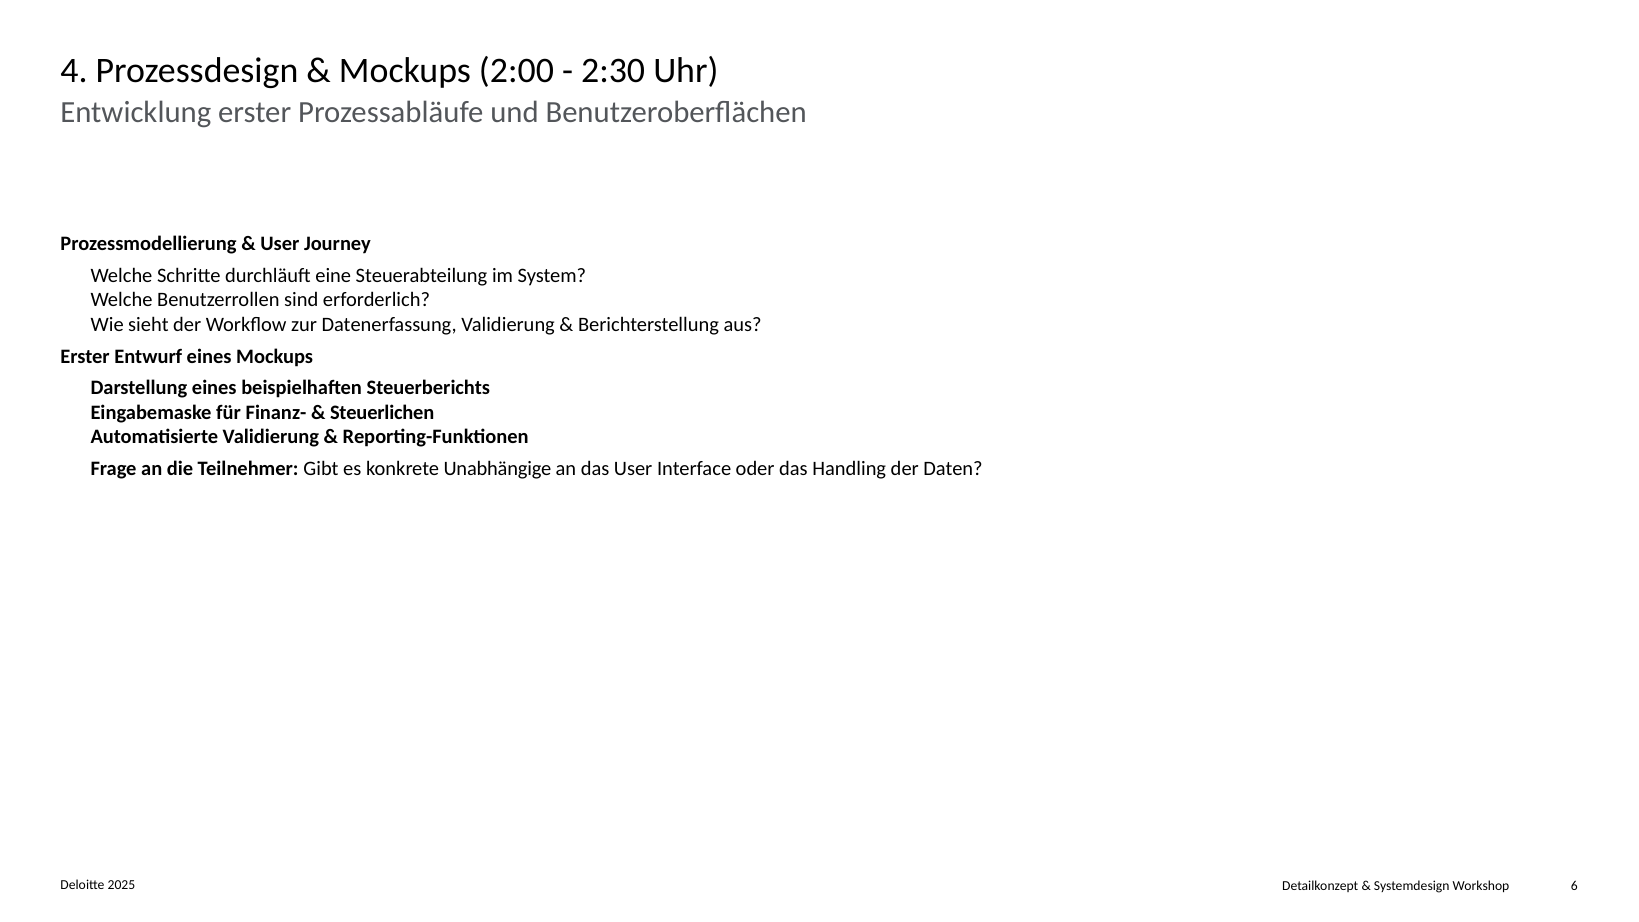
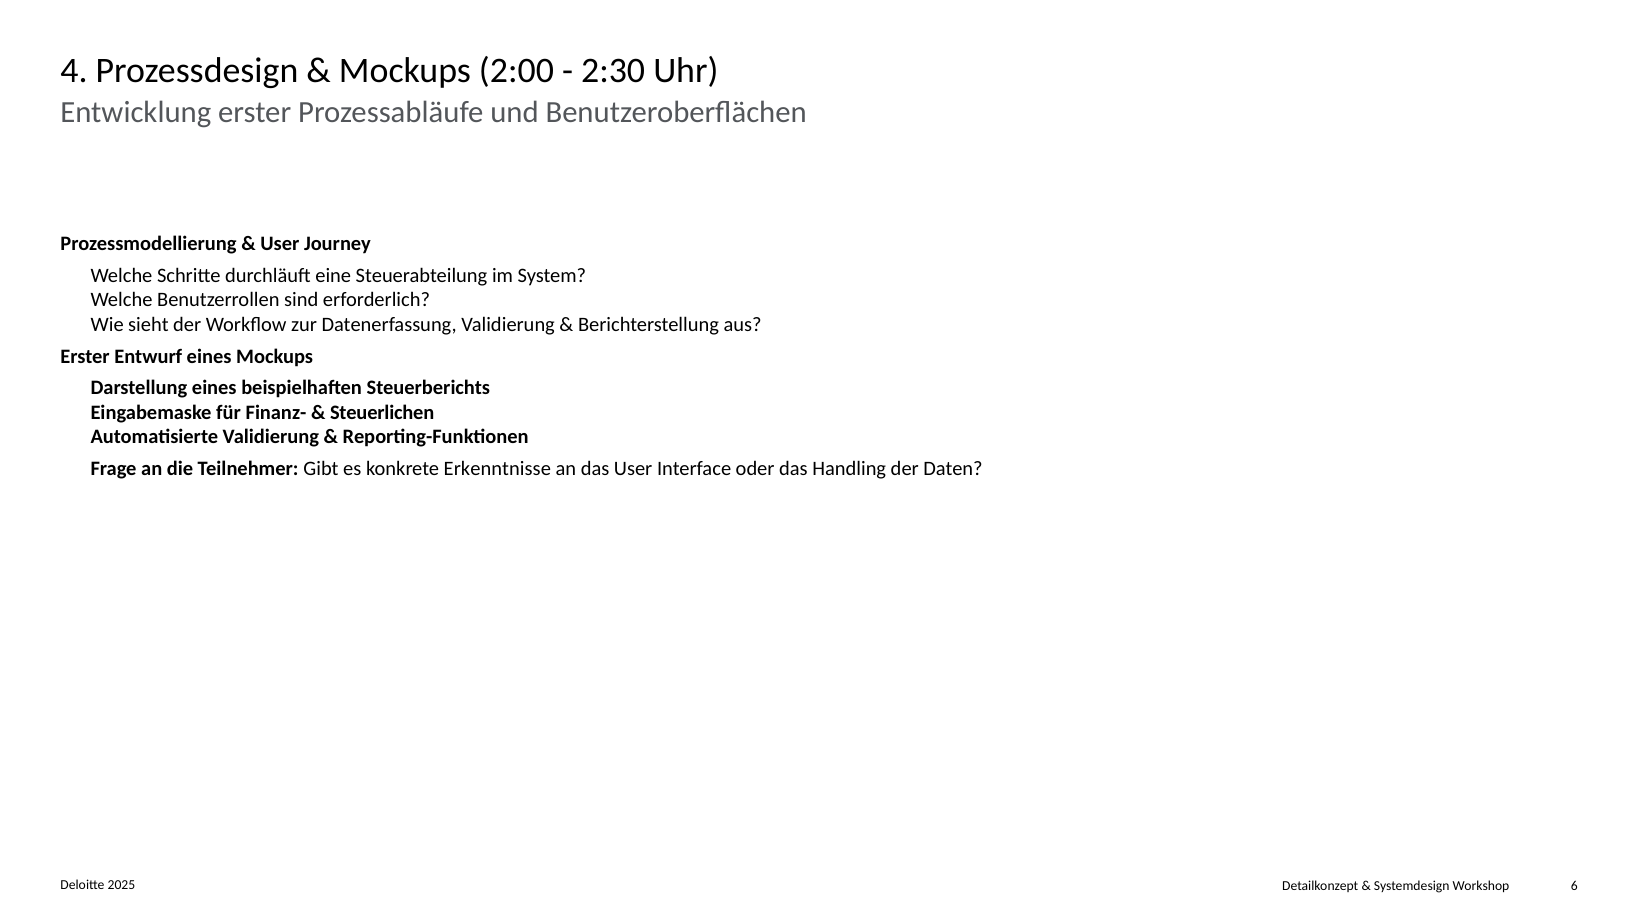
Unabhängige: Unabhängige -> Erkenntnisse (497, 468)
